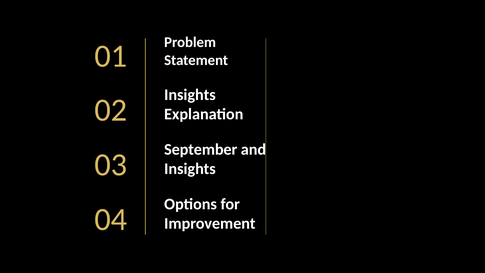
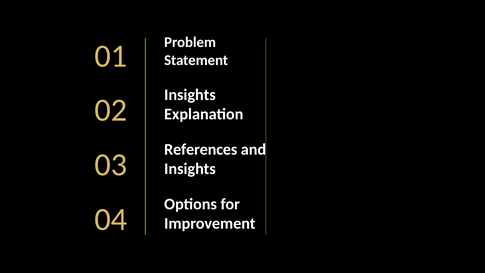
September: September -> References (201, 149)
